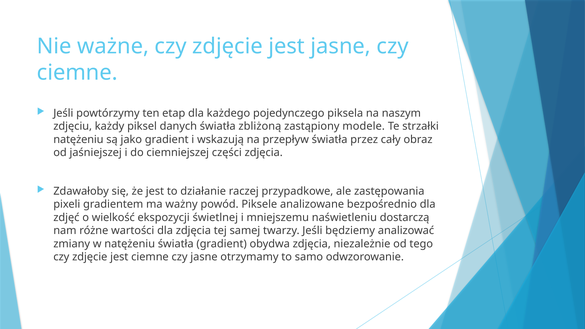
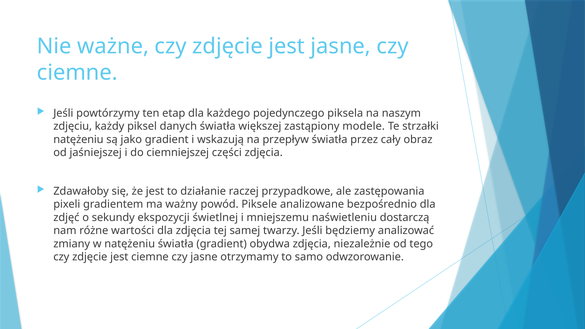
zbliżoną: zbliżoną -> większej (260, 126)
wielkość: wielkość -> sekundy (113, 218)
